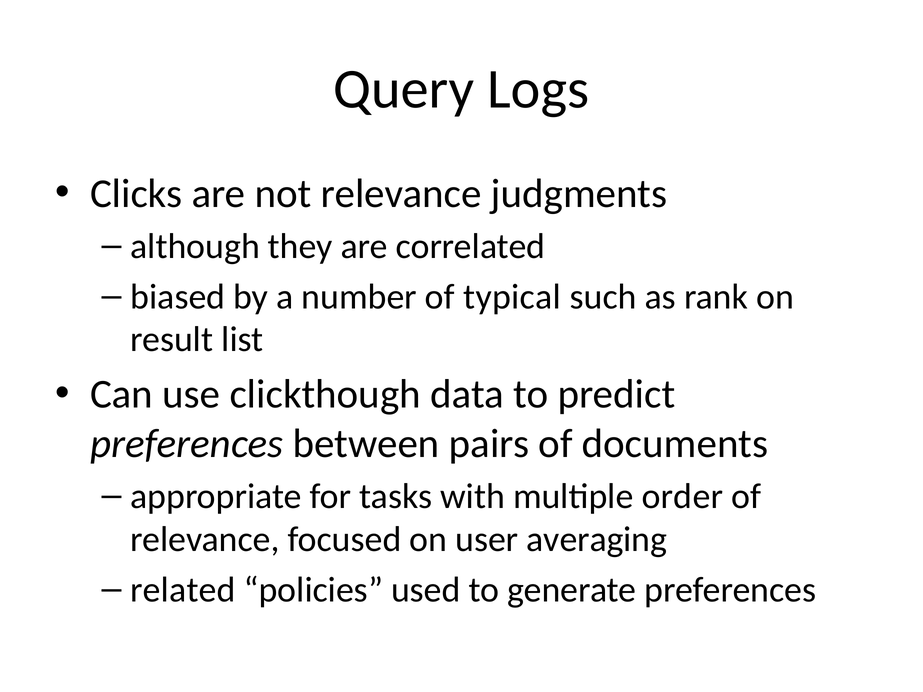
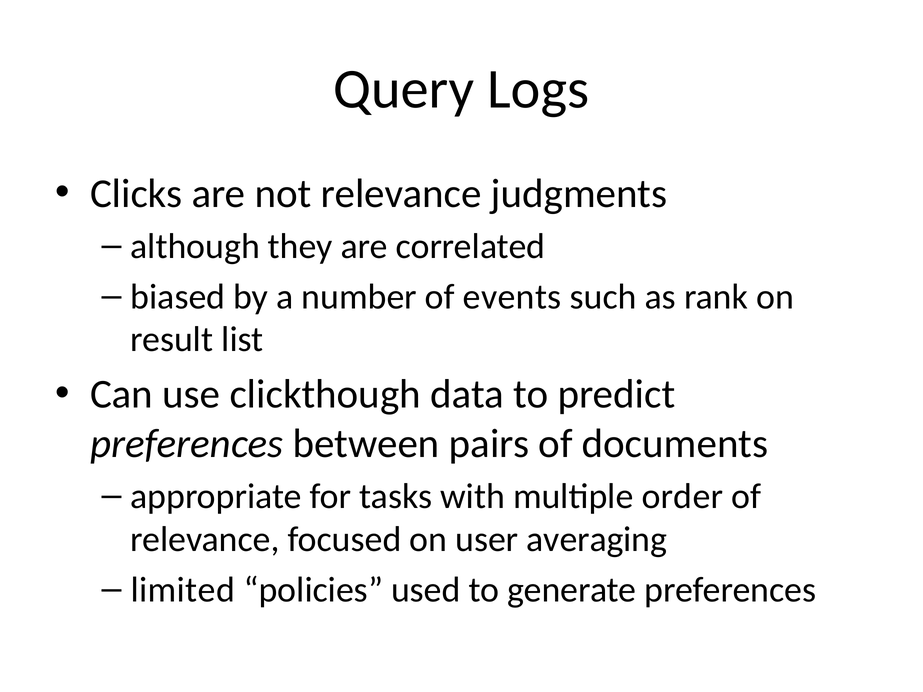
typical: typical -> events (512, 297)
related: related -> limited (183, 590)
